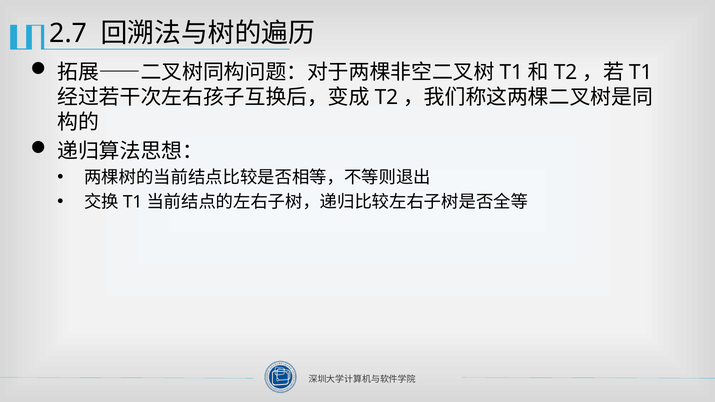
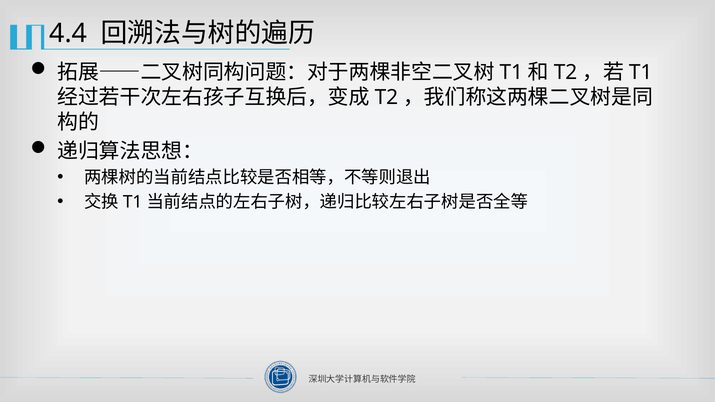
2.7: 2.7 -> 4.4 (68, 34)
